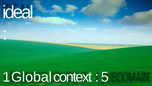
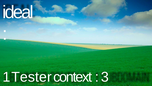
Global: Global -> Tester (31, 77)
5: 5 -> 3 (105, 77)
